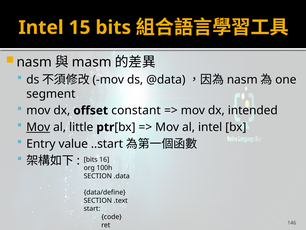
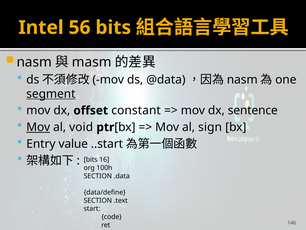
15: 15 -> 56 (80, 27)
segment underline: none -> present (51, 94)
intended: intended -> sentence (253, 110)
little: little -> void (81, 127)
al intel: intel -> sign (210, 127)
